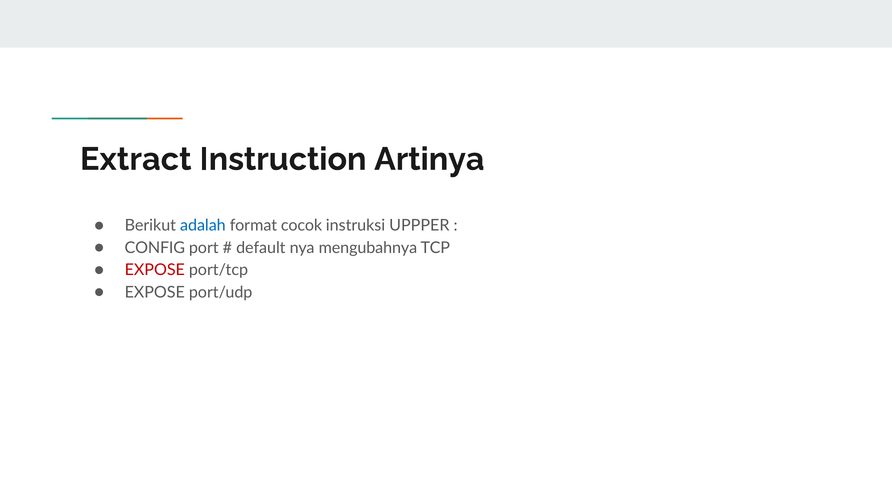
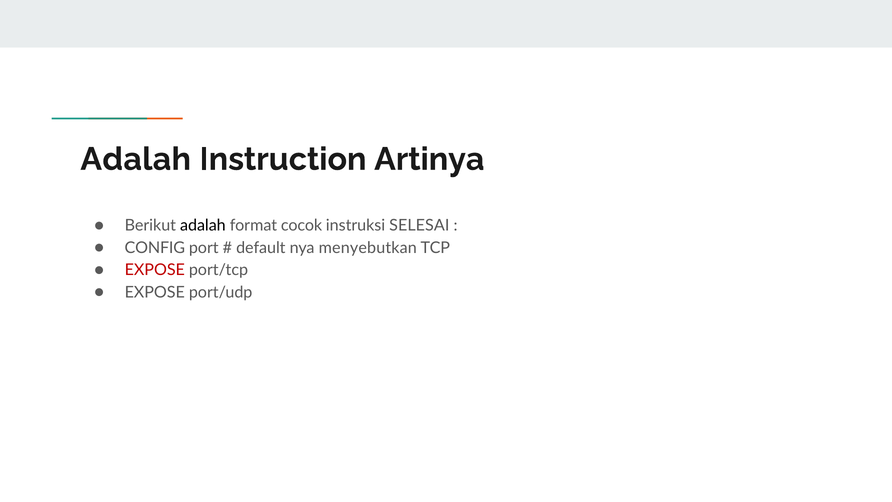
Extract: Extract -> Adalah (136, 159)
adalah colour: blue -> black (203, 225)
UPPPER: UPPPER -> SELESAI (419, 225)
mengubahnya: mengubahnya -> menyebutkan (368, 248)
